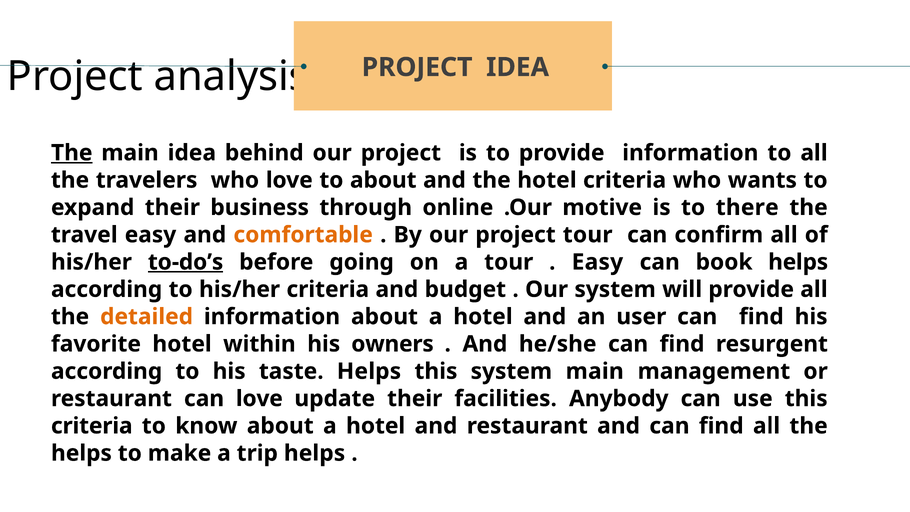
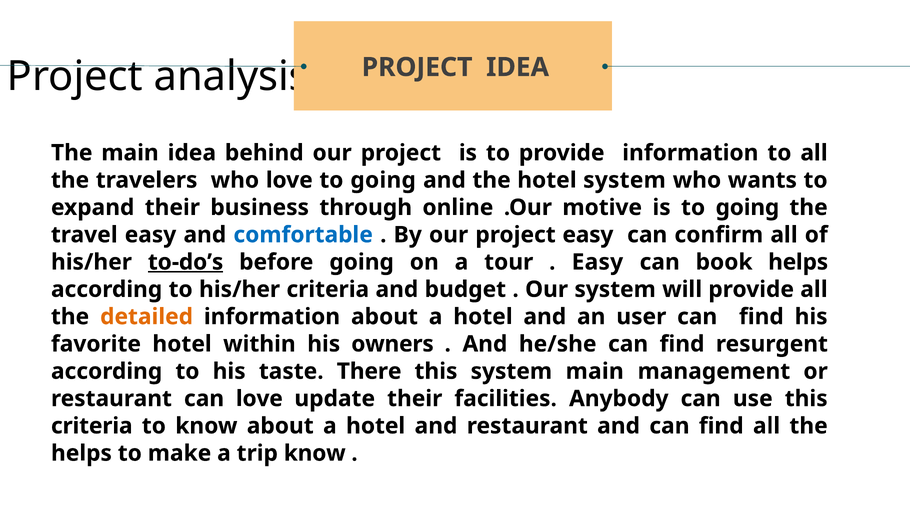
The underline: present -> none (72, 153)
love to about: about -> going (383, 180)
hotel criteria: criteria -> system (624, 180)
is to there: there -> going (747, 207)
comfortable colour: orange -> blue (303, 235)
project tour: tour -> easy (588, 235)
taste Helps: Helps -> There (369, 371)
trip helps: helps -> know (315, 453)
